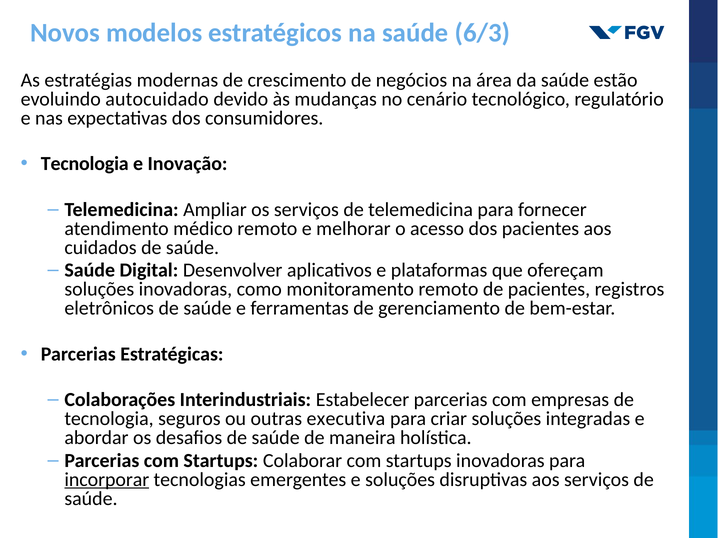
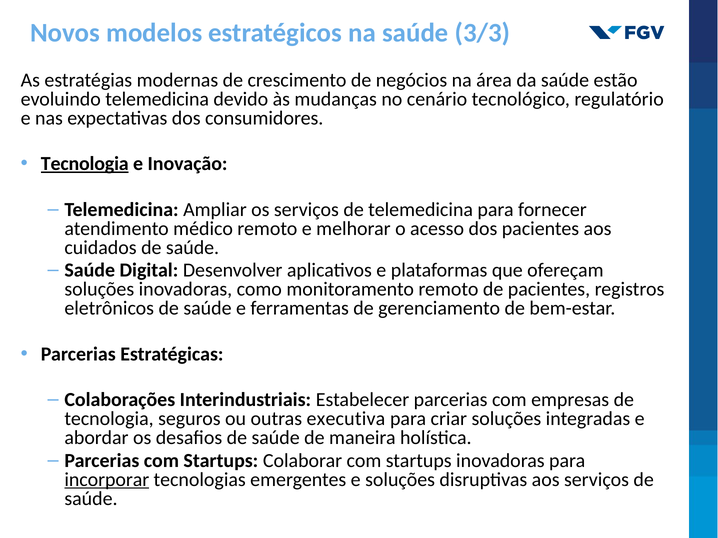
6/3: 6/3 -> 3/3 (482, 33)
evoluindo autocuidado: autocuidado -> telemedicina (157, 99)
Tecnologia underline: none -> present (85, 164)
